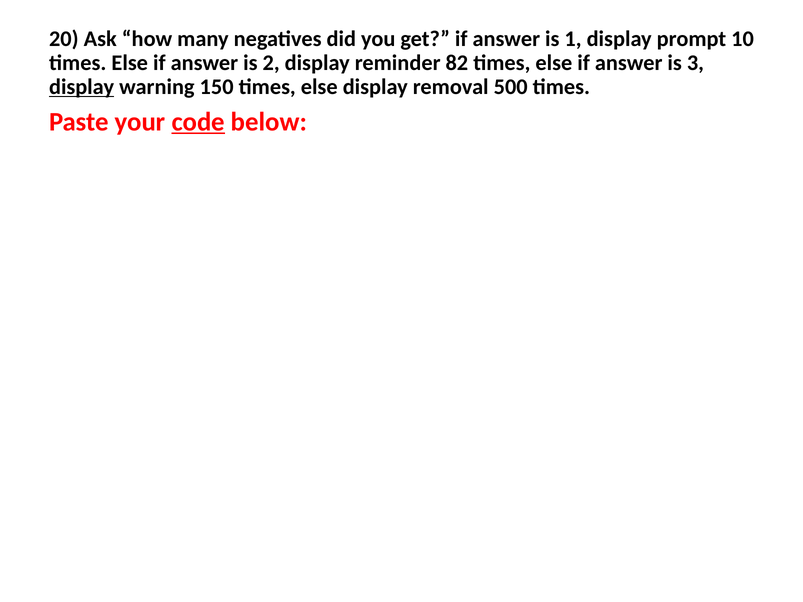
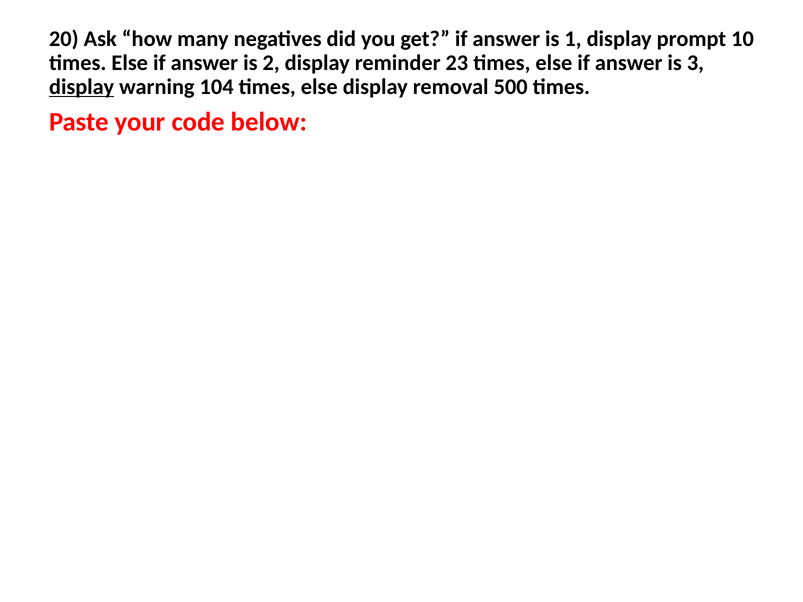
82: 82 -> 23 (457, 63)
150: 150 -> 104 (217, 87)
code underline: present -> none (198, 122)
